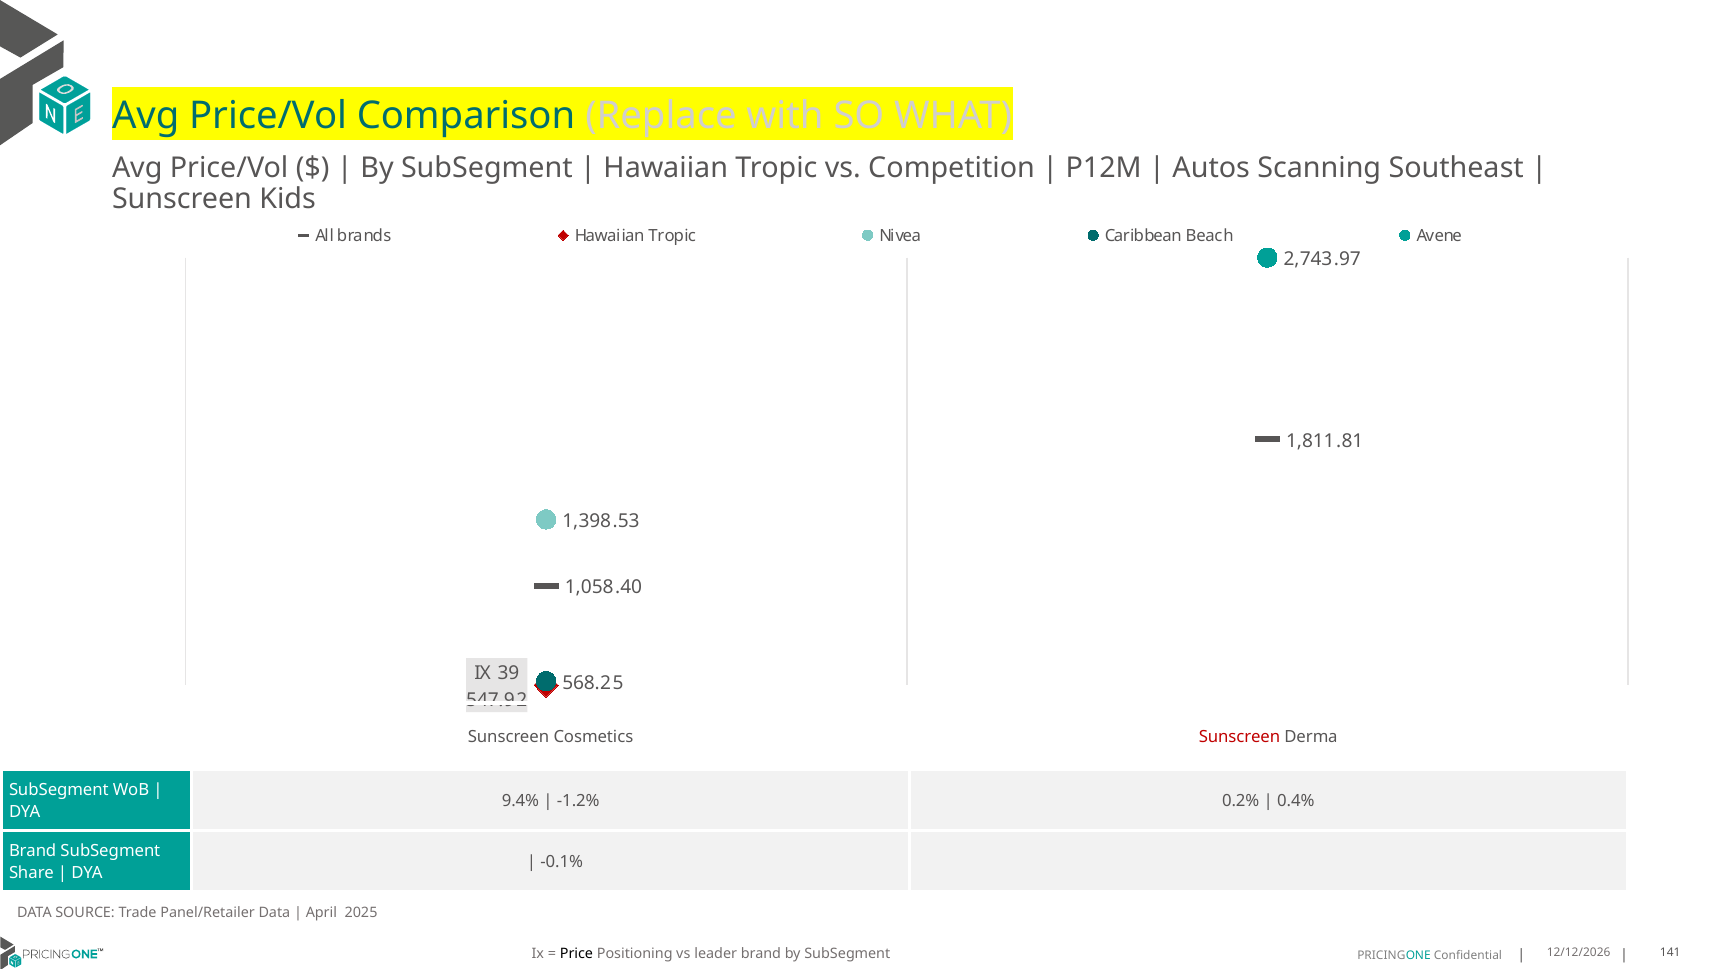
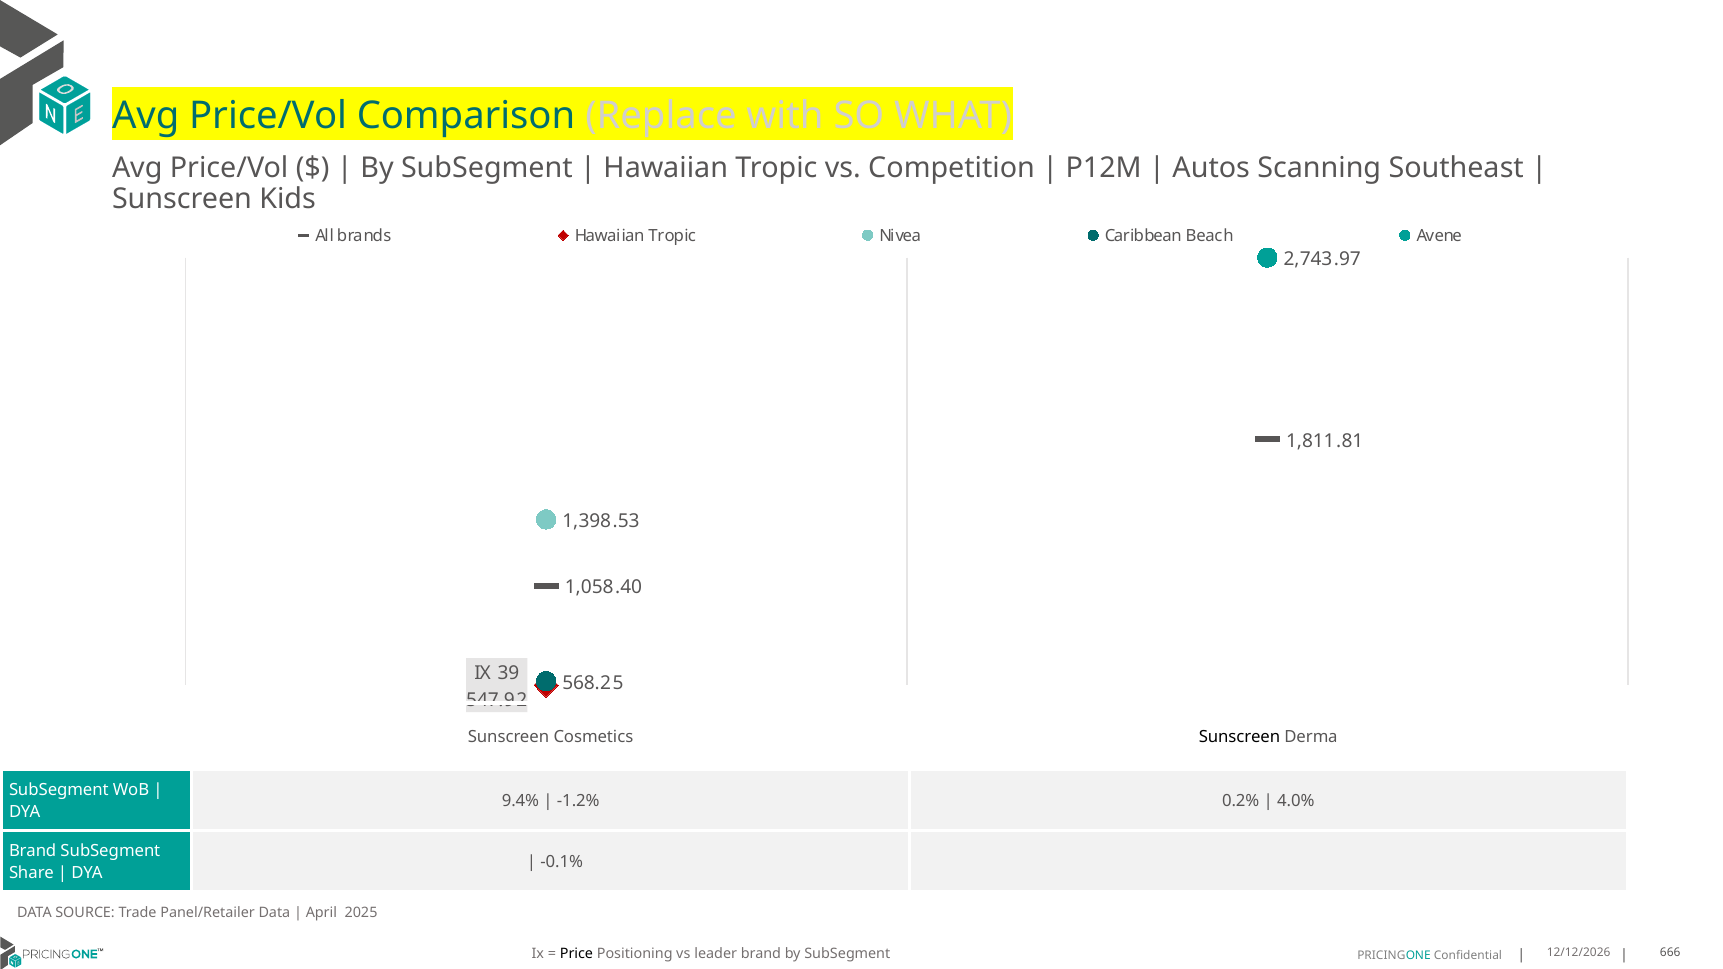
Sunscreen colour: red -> black (1239, 738)
0.4%: 0.4% -> 4.0% (1296, 801)
141: 141 -> 666 (1670, 953)
